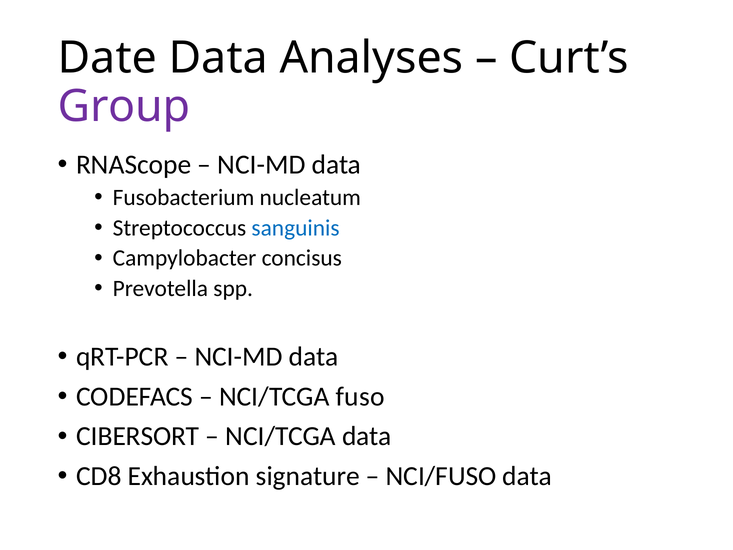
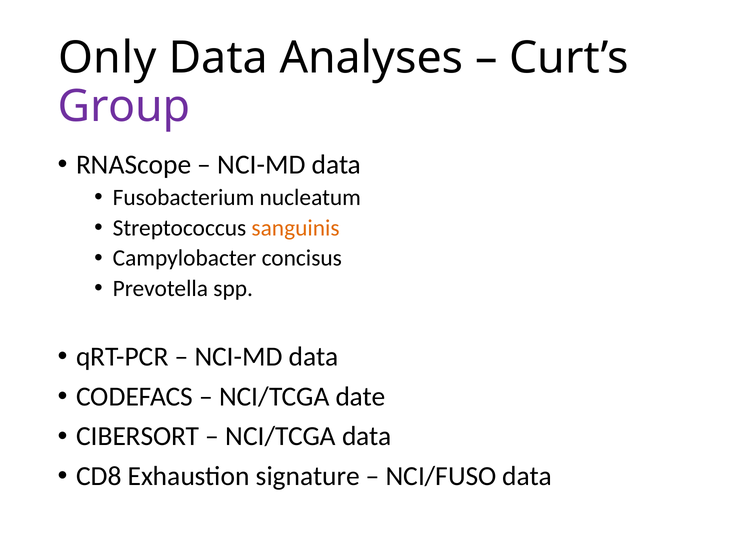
Date: Date -> Only (107, 58)
sanguinis colour: blue -> orange (296, 228)
fuso: fuso -> date (361, 396)
